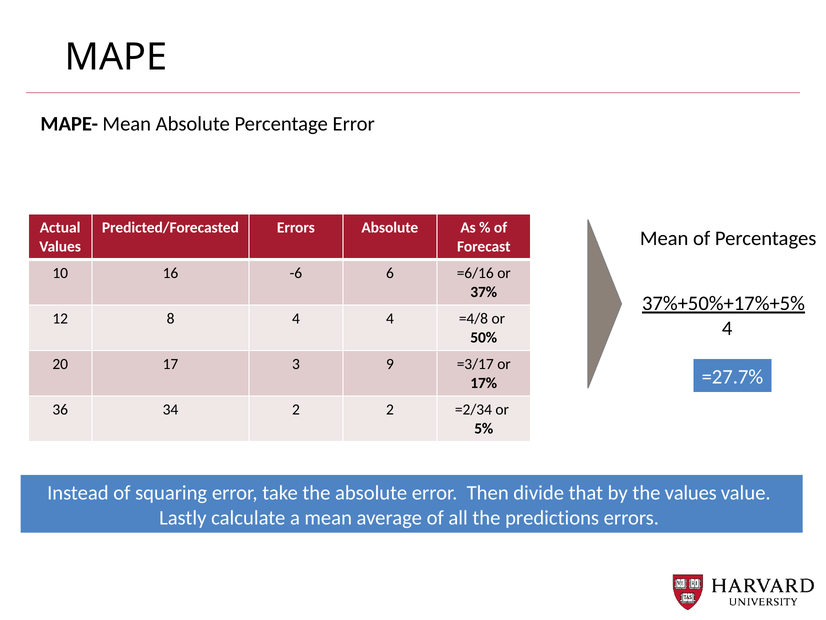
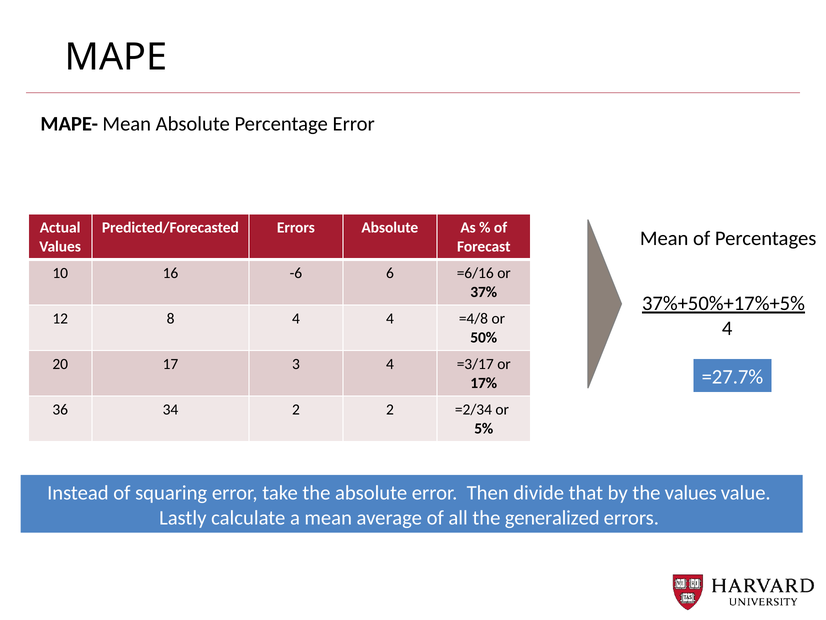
3 9: 9 -> 4 (390, 364)
predictions: predictions -> generalized (552, 517)
